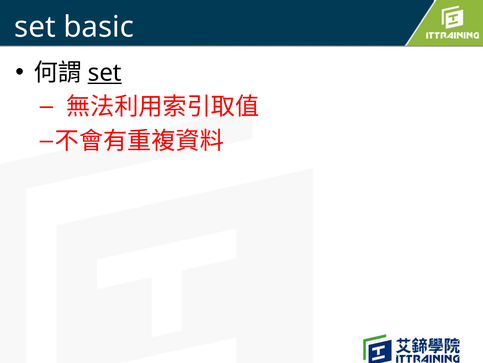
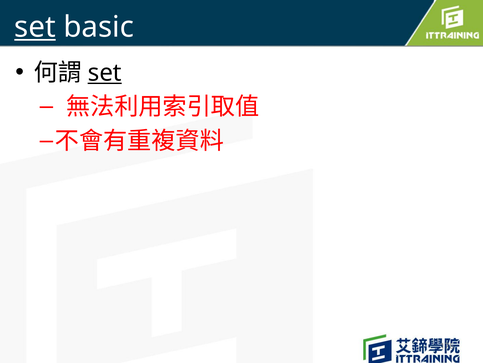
set underline: none -> present (35, 27)
